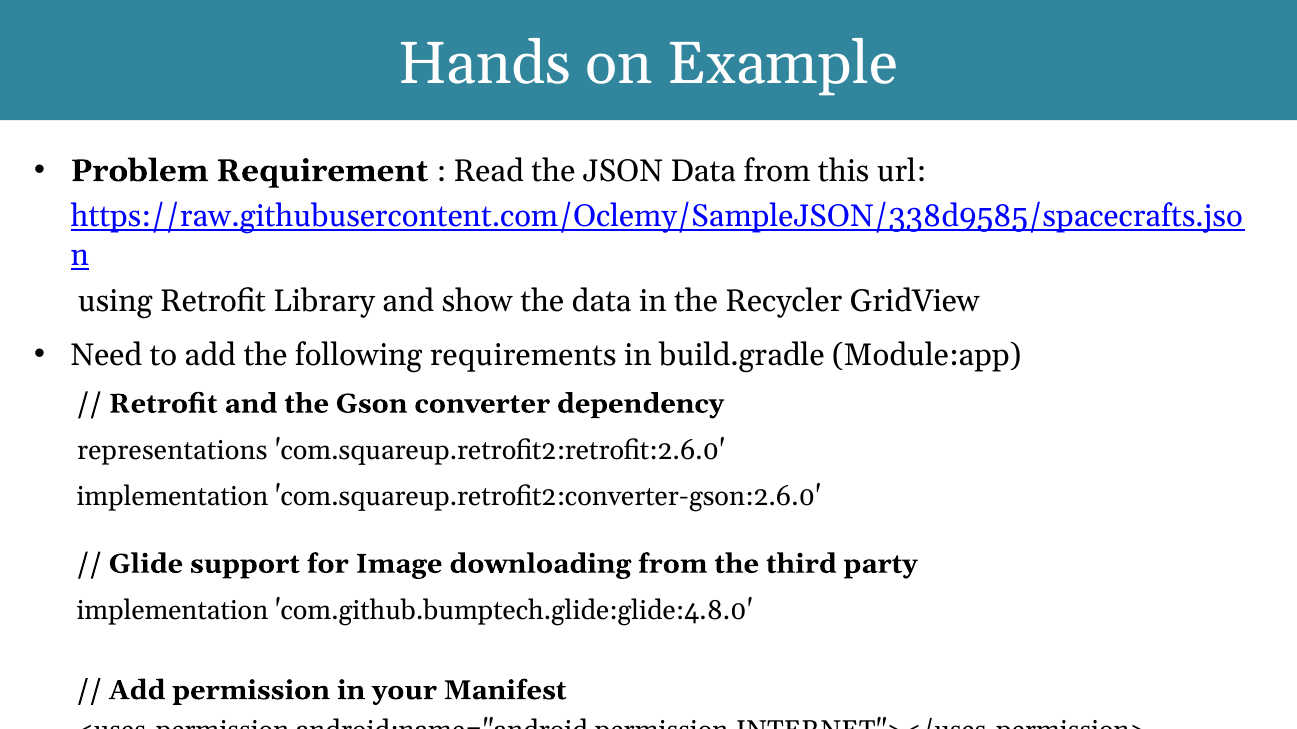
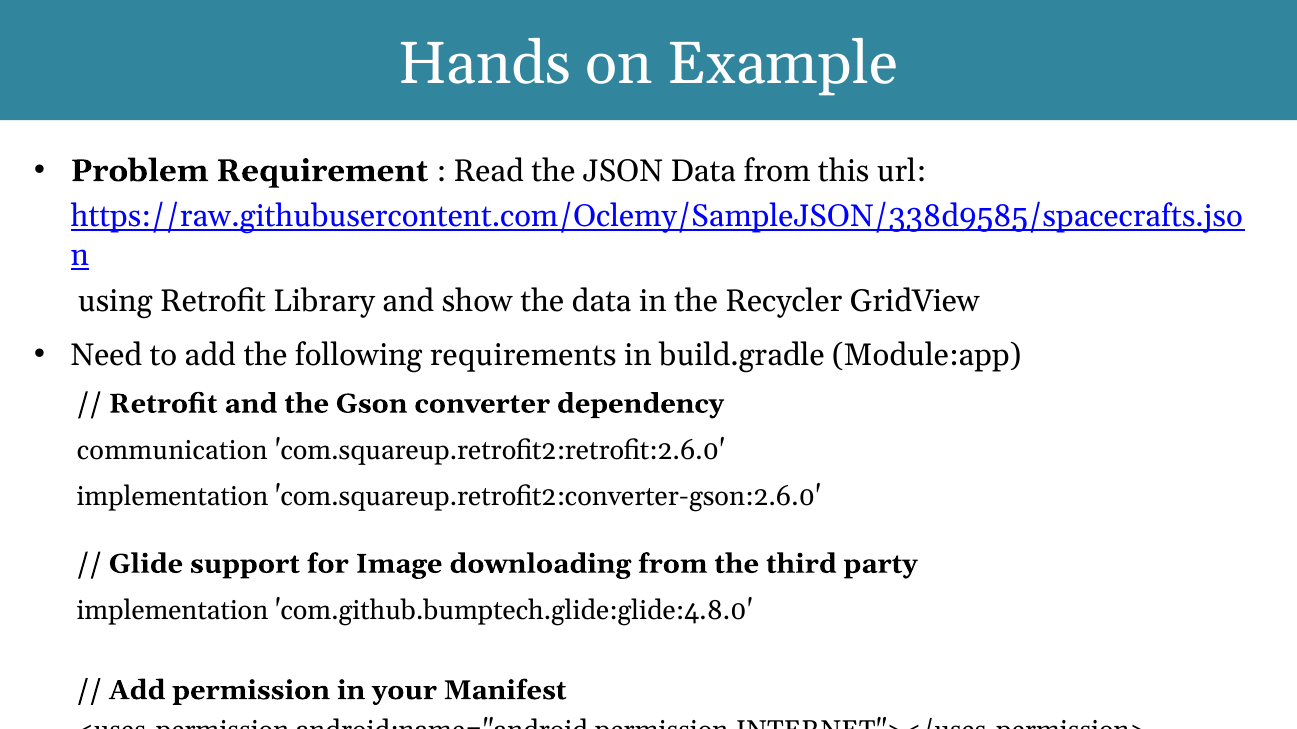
representations: representations -> communication (172, 450)
